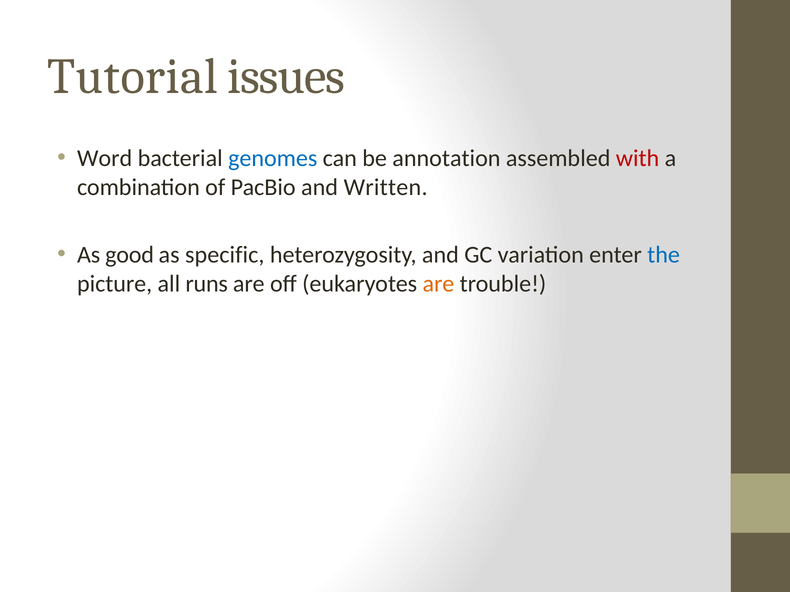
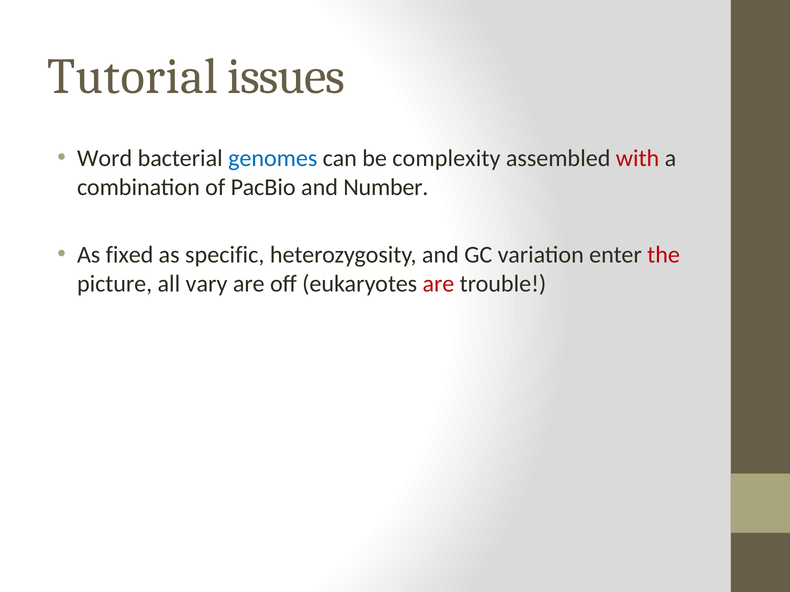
annotation: annotation -> complexity (446, 158)
Written: Written -> Number (386, 187)
good: good -> fixed (130, 255)
the colour: blue -> red (664, 255)
runs: runs -> vary (207, 284)
are colour: orange -> red (438, 284)
